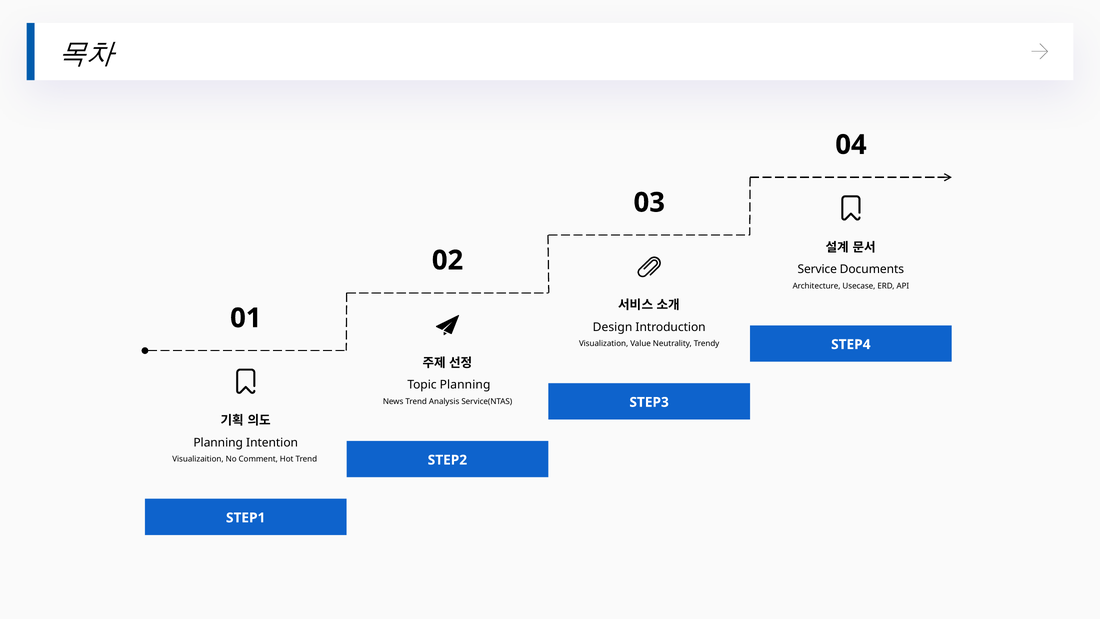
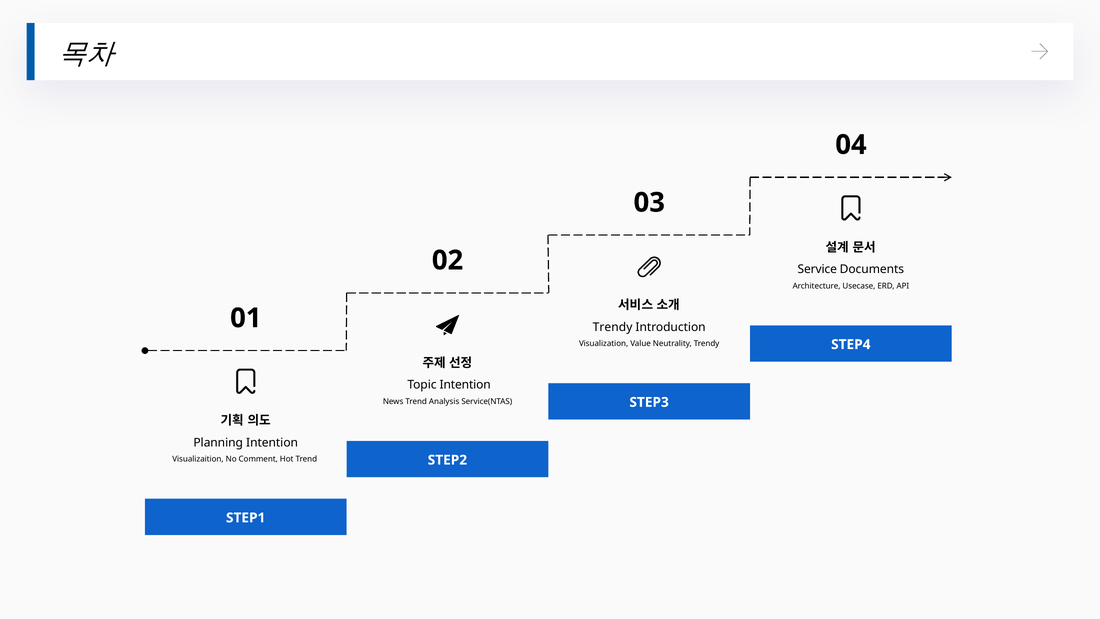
Design: Design -> Trendy (613, 327)
Topic Planning: Planning -> Intention (465, 385)
